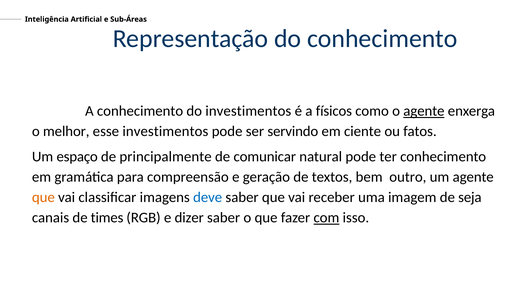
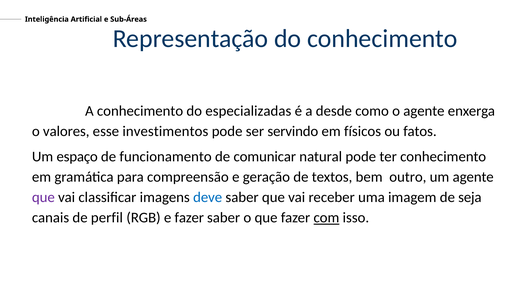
do investimentos: investimentos -> especializadas (248, 111)
físicos: físicos -> desde (334, 111)
agente underline: present -> none (424, 111)
melhor: melhor -> valores (66, 132)
ciente: ciente -> físicos (363, 132)
principalmente: principalmente -> funcionamento (166, 157)
que colour: orange -> purple (43, 198)
times: times -> perfil (107, 218)
e dizer: dizer -> fazer (189, 218)
